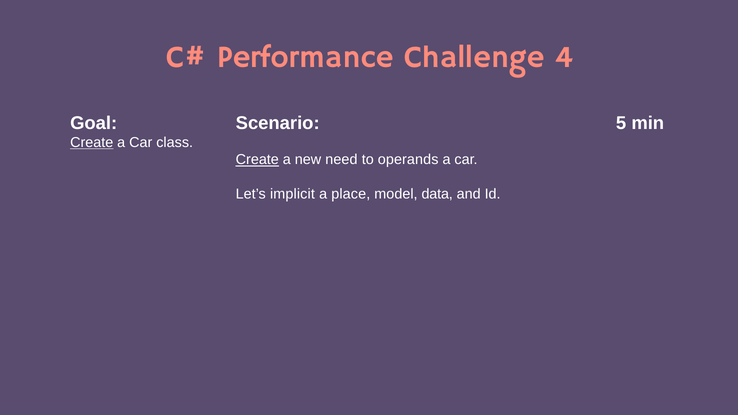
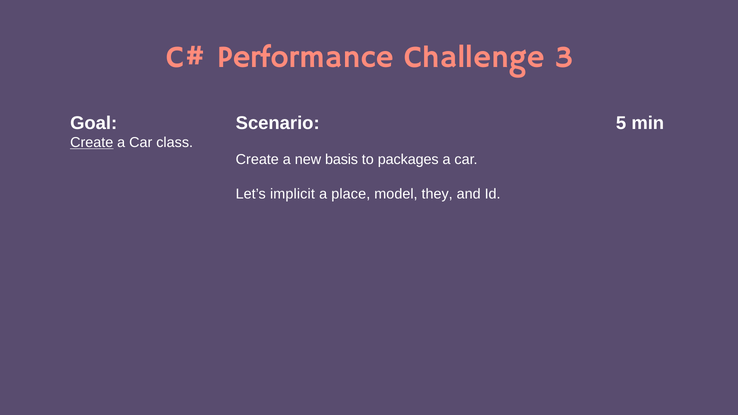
4: 4 -> 3 (564, 57)
Create underline: present -> none (257, 160)
need: need -> basis (342, 160)
operands: operands -> packages (408, 160)
data: data -> they (437, 194)
